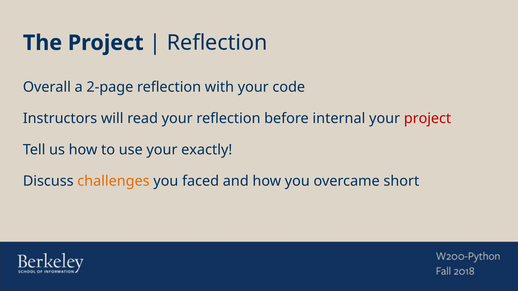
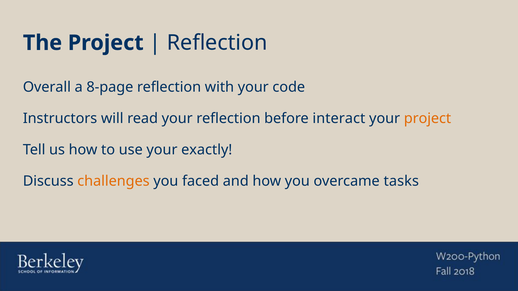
2-page: 2-page -> 8-page (110, 87)
internal: internal -> interact (339, 118)
project colour: red -> orange (427, 118)
short: short -> tasks (401, 181)
